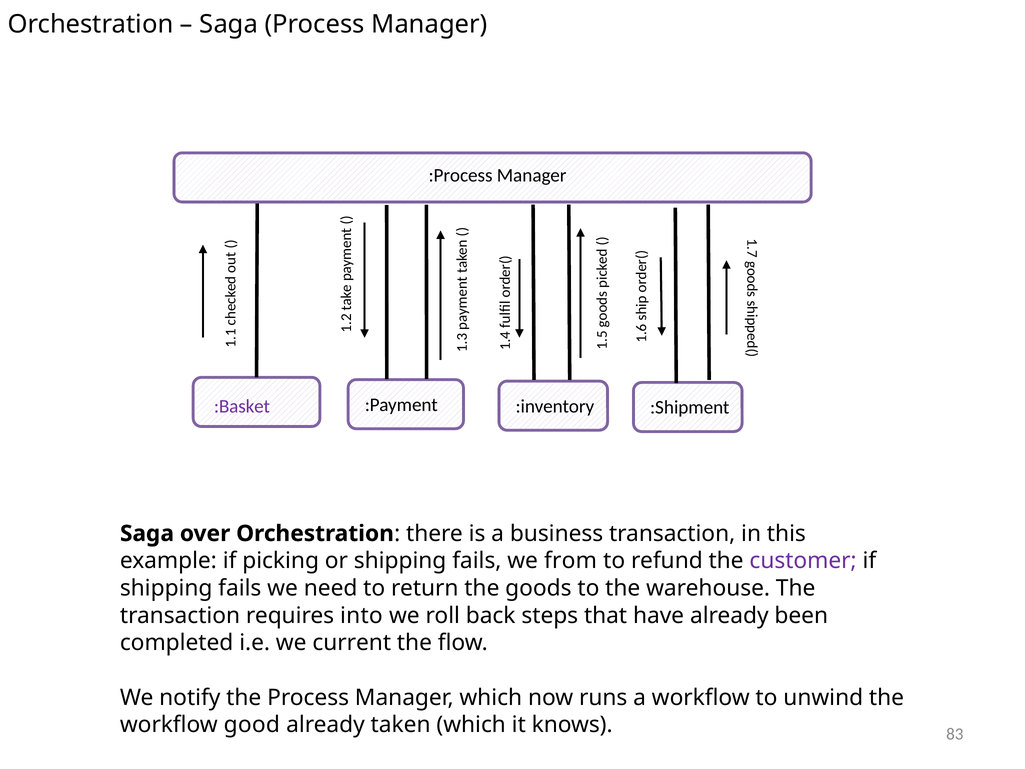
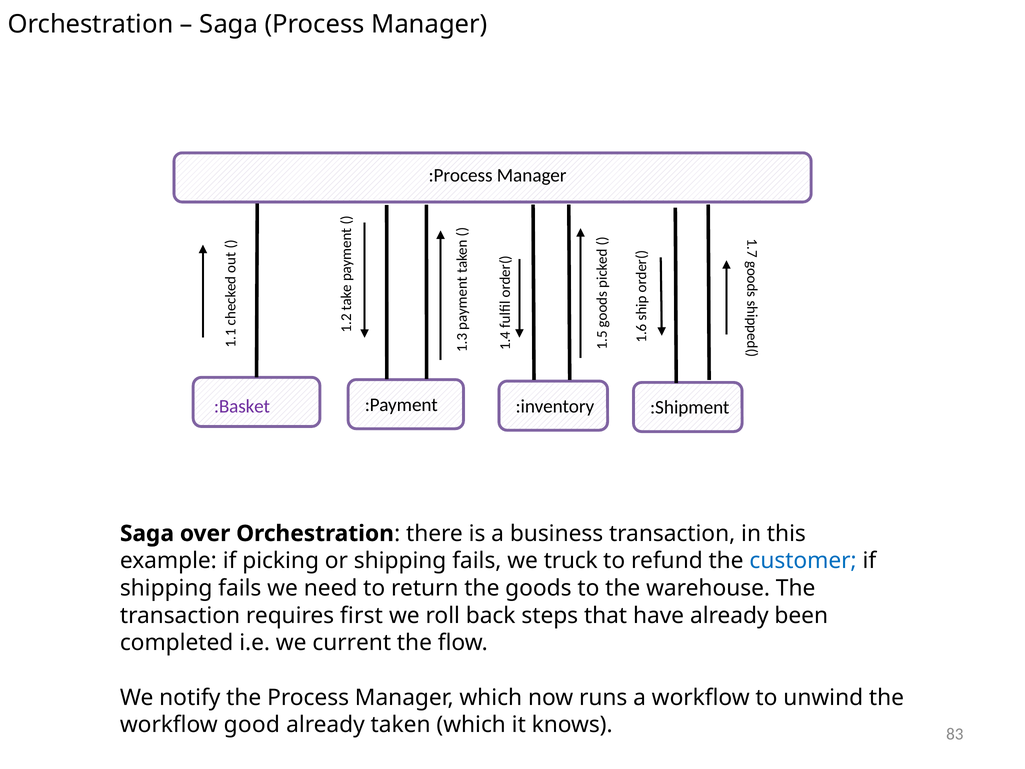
from: from -> truck (571, 561)
customer colour: purple -> blue (803, 561)
into: into -> first (361, 615)
